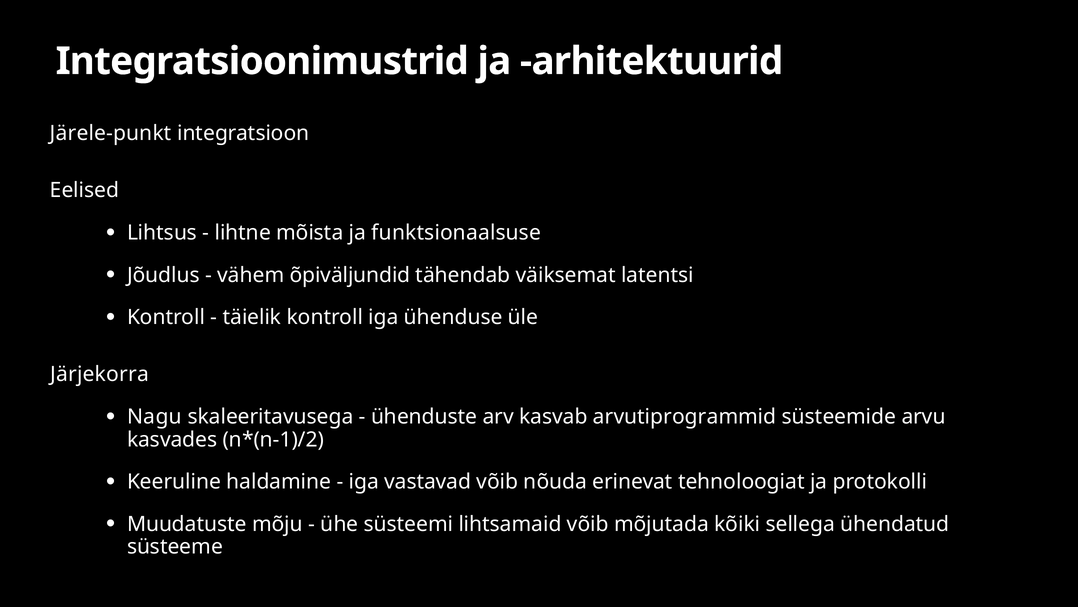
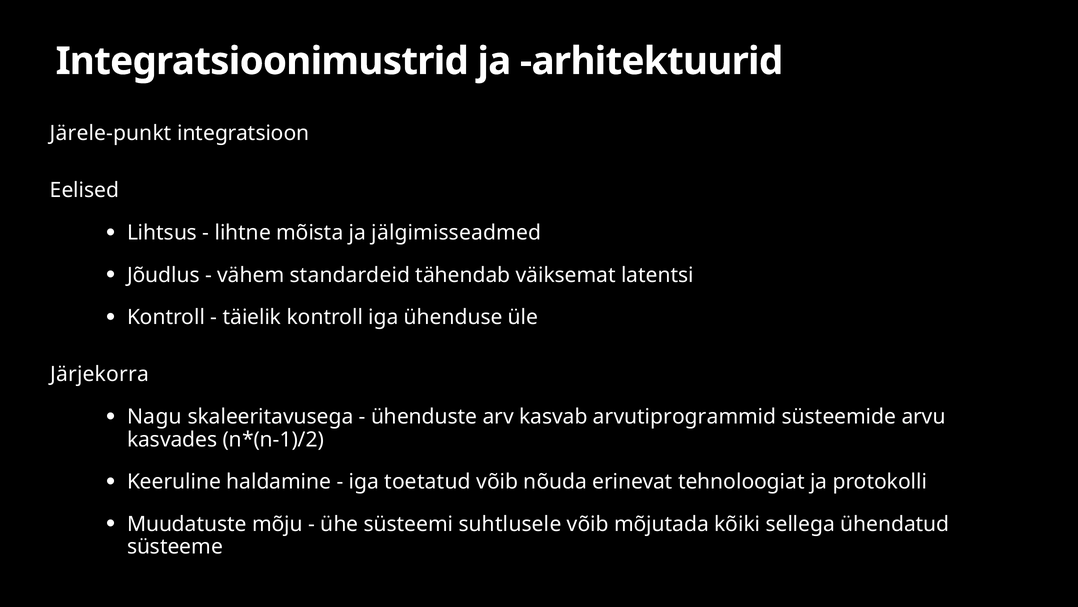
funktsionaalsuse: funktsionaalsuse -> jälgimisseadmed (456, 233)
õpiväljundid: õpiväljundid -> standardeid (350, 275)
vastavad: vastavad -> toetatud (428, 481)
lihtsamaid: lihtsamaid -> suhtlusele (510, 524)
